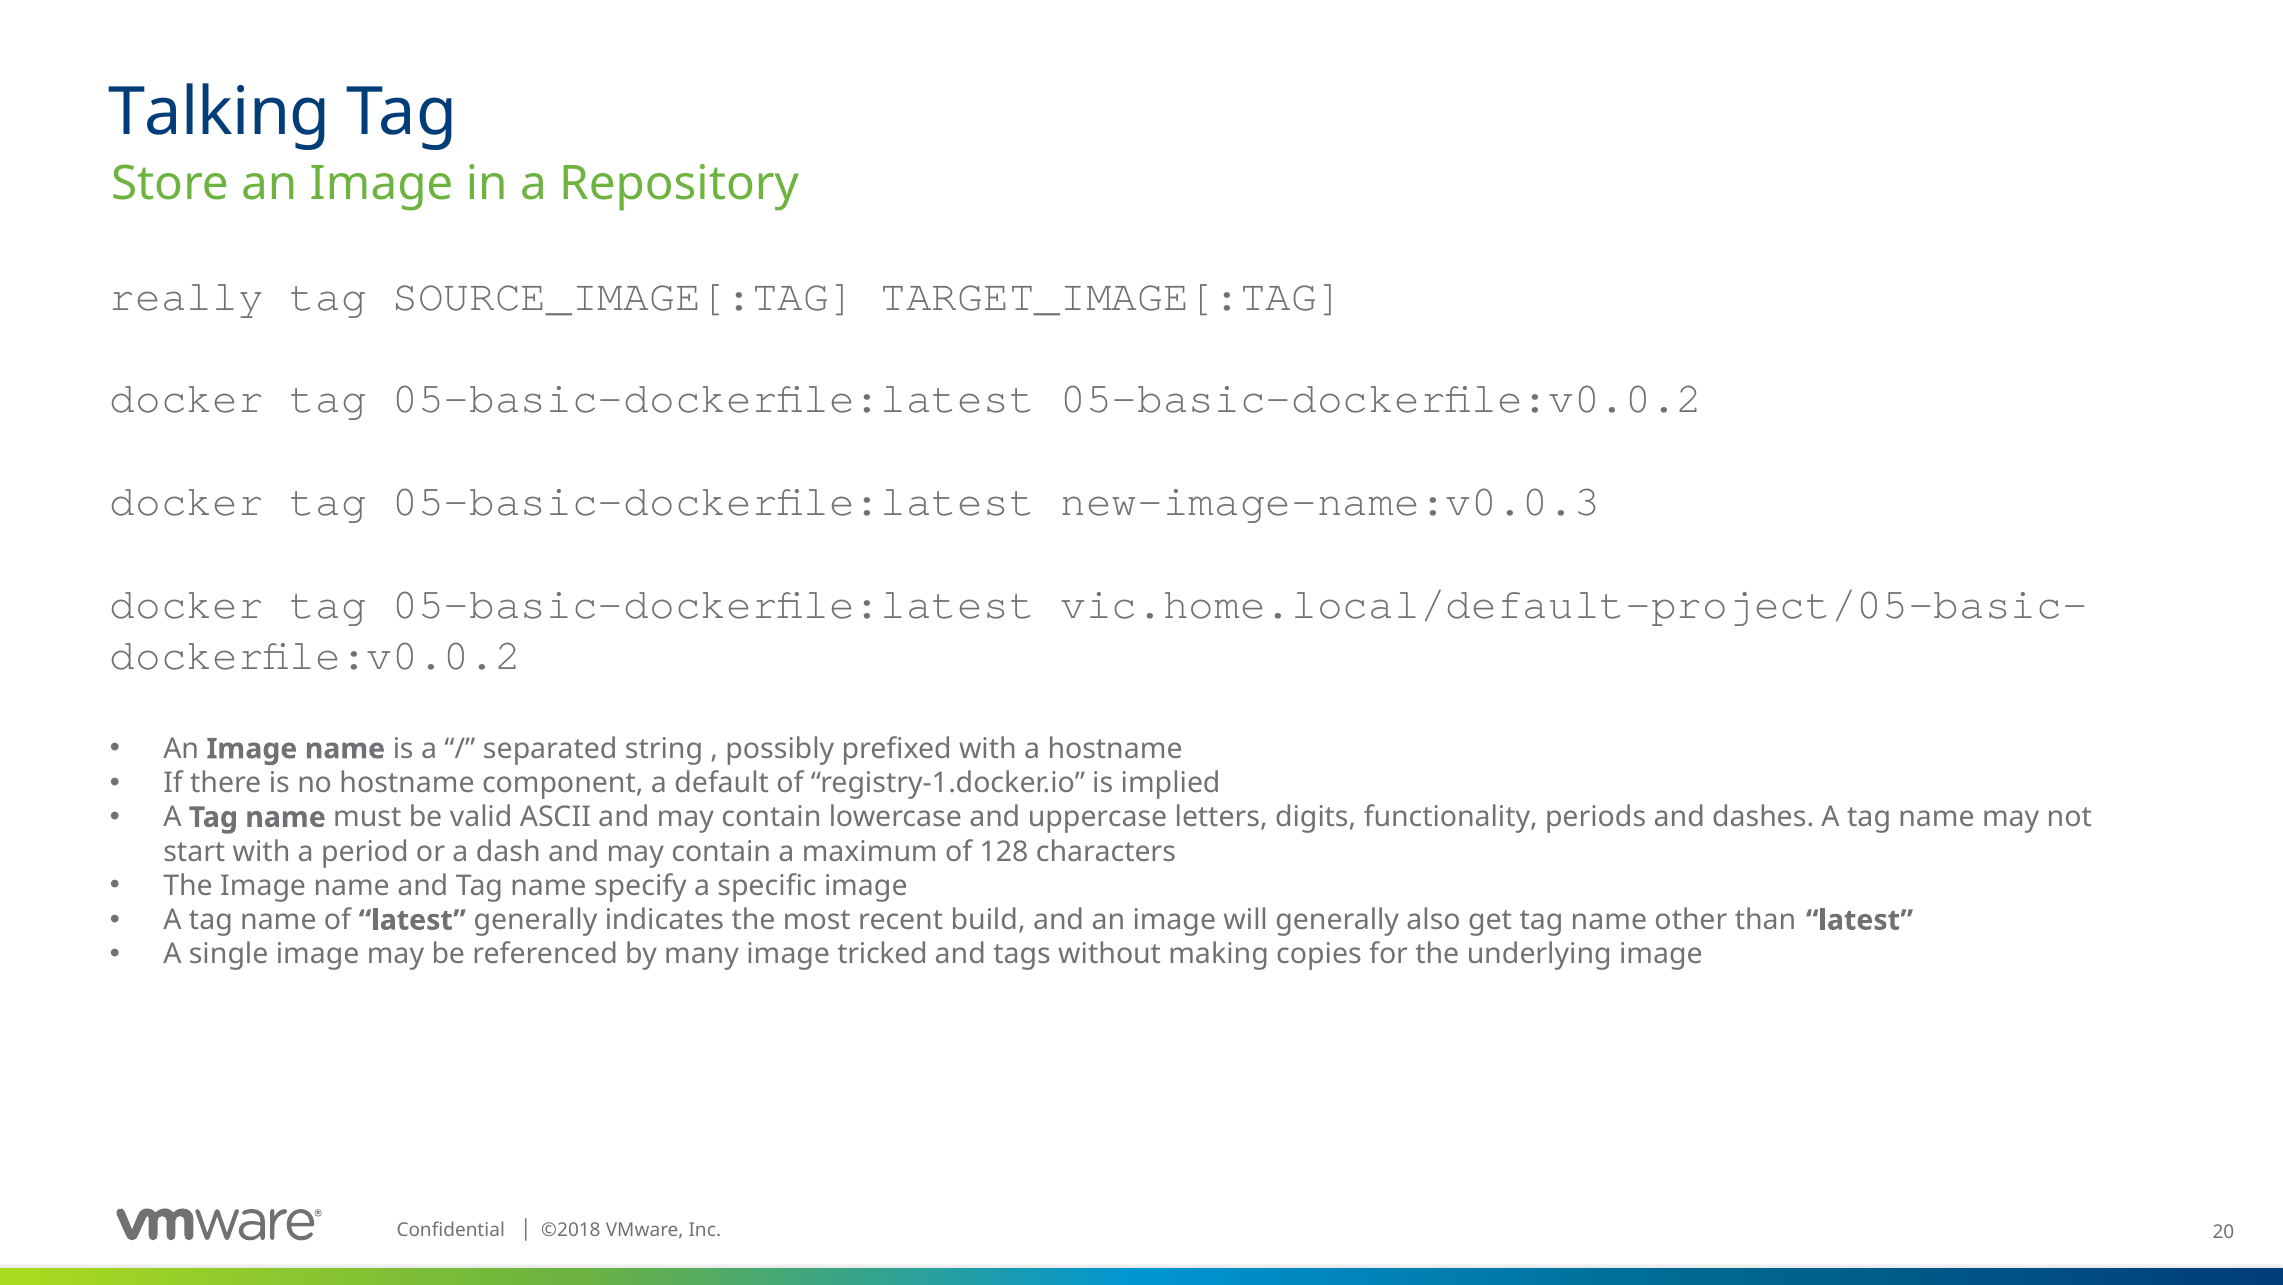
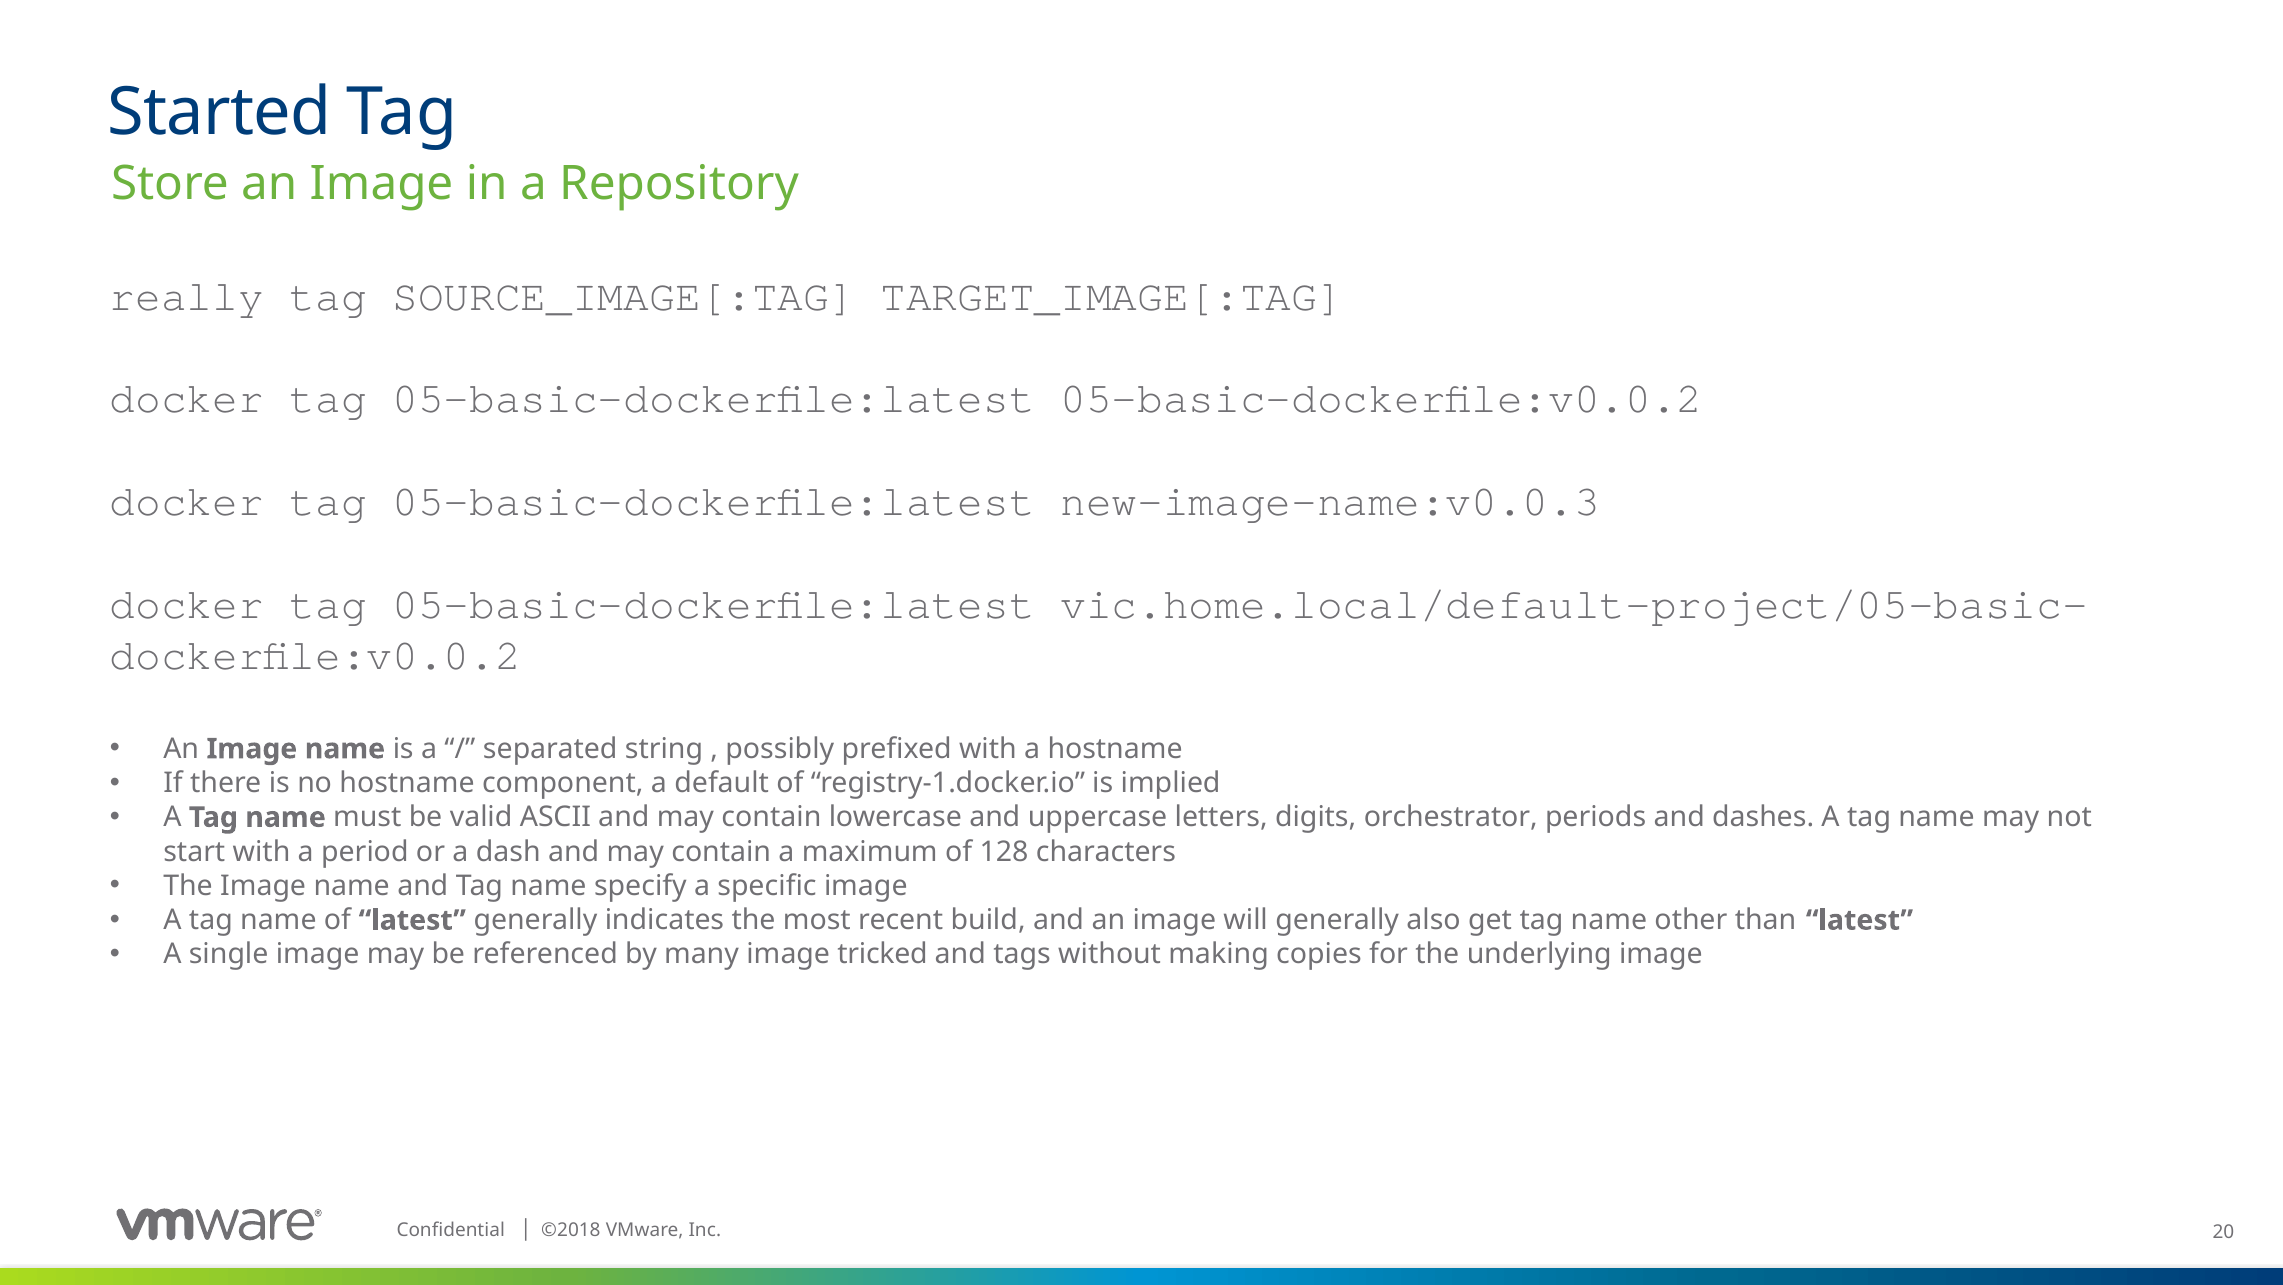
Talking: Talking -> Started (219, 112)
functionality: functionality -> orchestrator (1451, 817)
